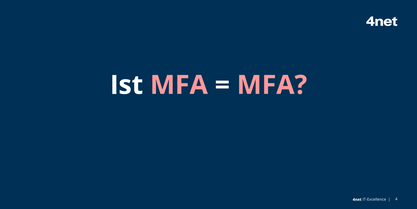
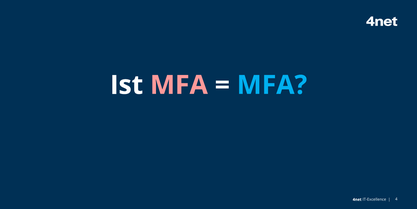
MFA colour: pink -> light blue (272, 85)
